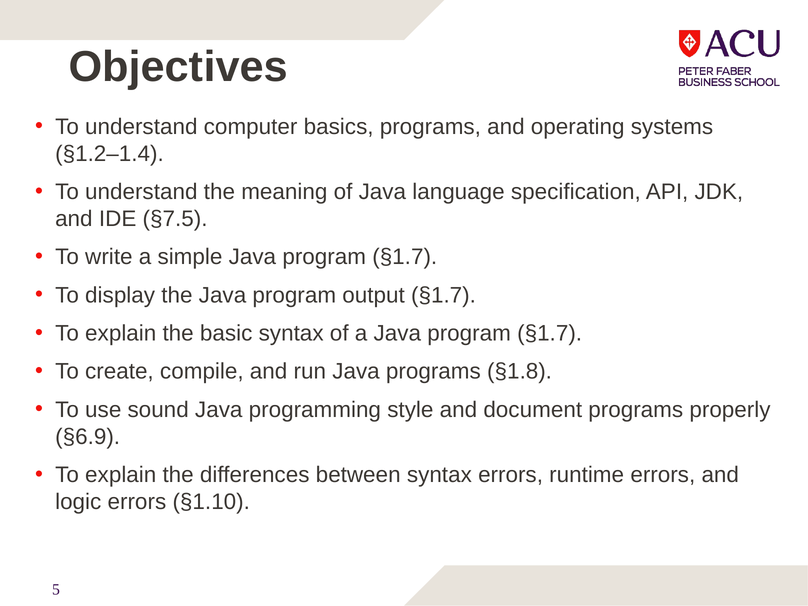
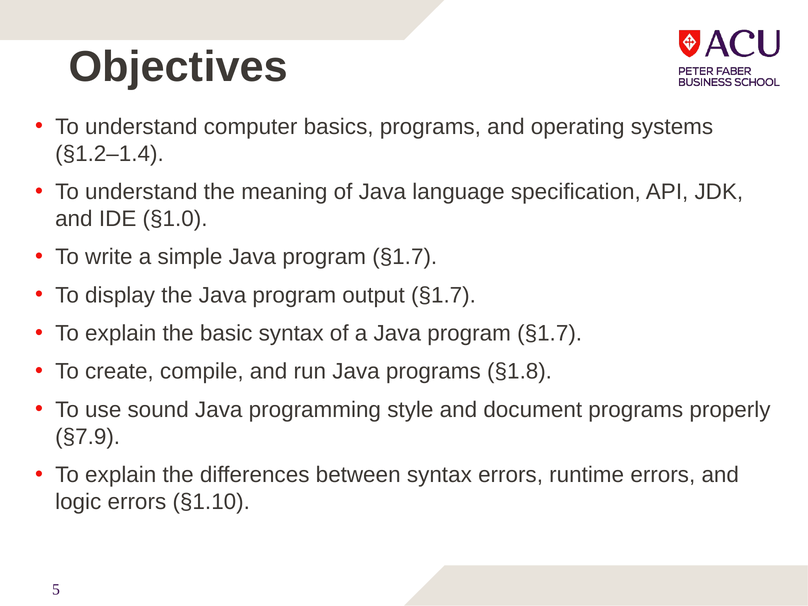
§7.5: §7.5 -> §1.0 (175, 219)
§6.9: §6.9 -> §7.9 (88, 437)
